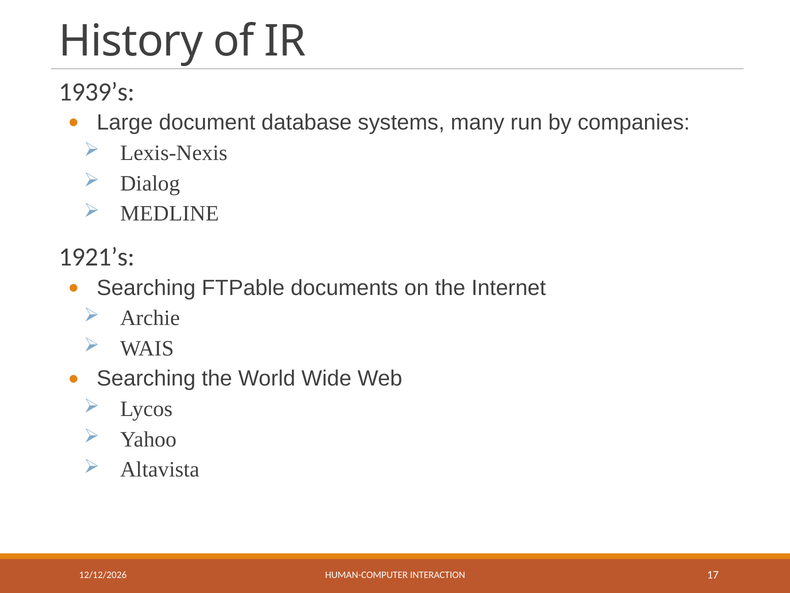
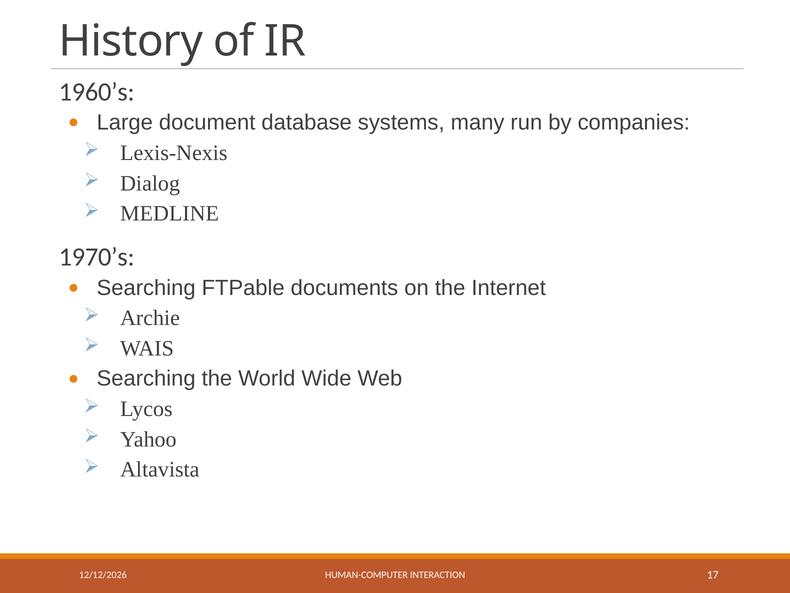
1939’s: 1939’s -> 1960’s (97, 92)
1921’s: 1921’s -> 1970’s (97, 257)
